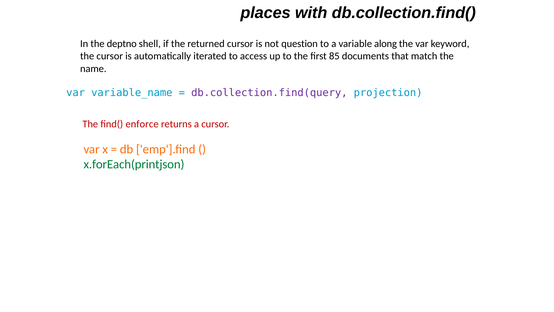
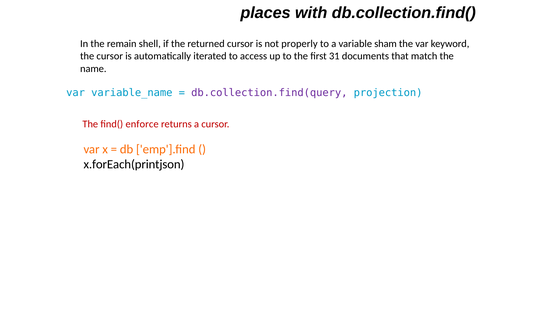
deptno: deptno -> remain (122, 44)
question: question -> properly (299, 44)
along: along -> sham (386, 44)
85: 85 -> 31 (334, 56)
x.forEach(printjson colour: green -> black (134, 164)
